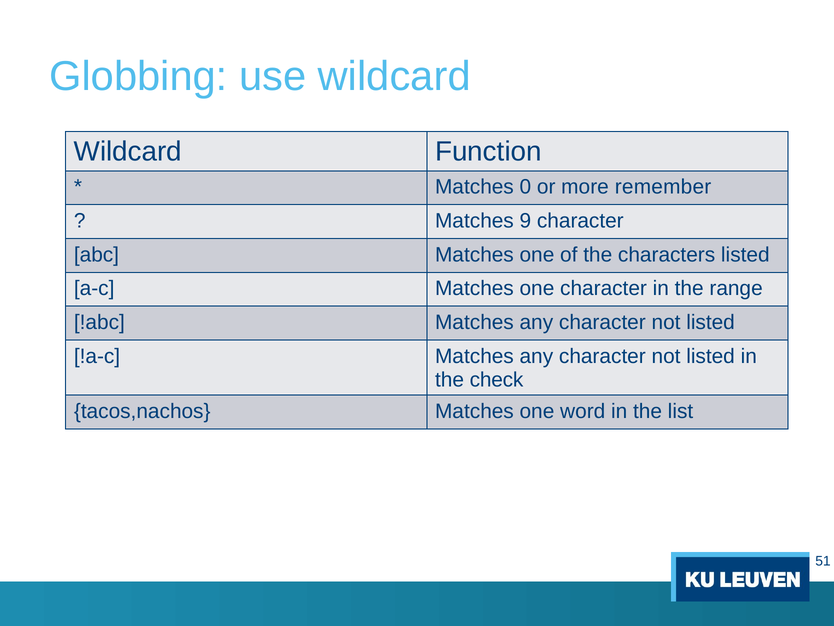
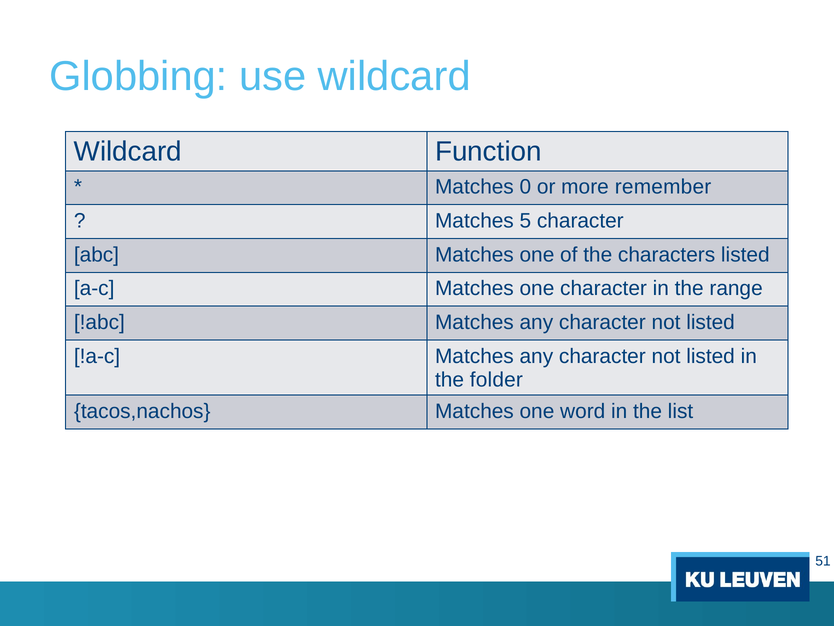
9: 9 -> 5 (525, 221)
check: check -> folder (496, 379)
